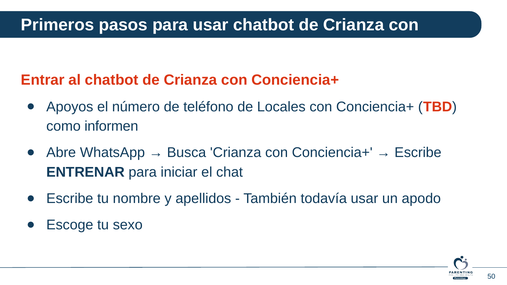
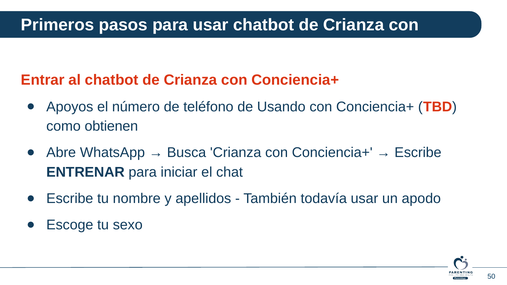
Locales: Locales -> Usando (281, 107)
informen: informen -> obtienen (111, 126)
